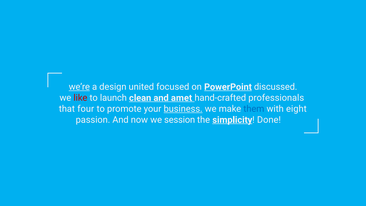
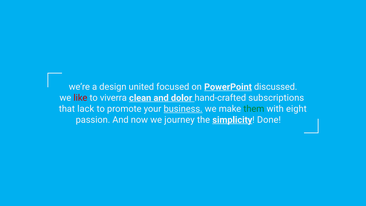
we’re underline: present -> none (79, 87)
launch: launch -> viverra (113, 98)
amet: amet -> dolor (182, 98)
professionals: professionals -> subscriptions (276, 98)
four: four -> lack (86, 109)
them colour: blue -> green (254, 109)
session: session -> journey (180, 120)
